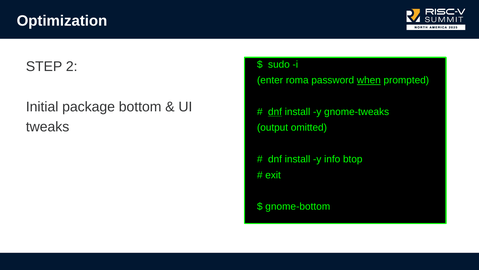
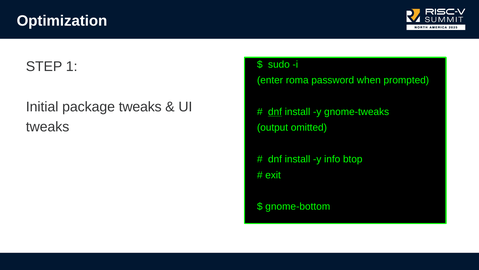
2: 2 -> 1 (72, 66)
when underline: present -> none (369, 80)
package bottom: bottom -> tweaks (140, 107)
